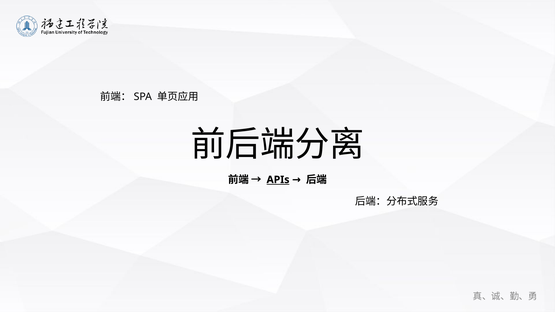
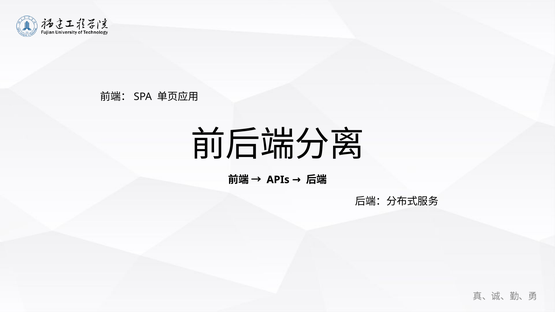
APIs underline: present -> none (278, 180)
